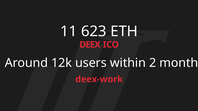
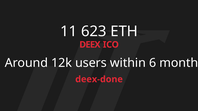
2: 2 -> 6 (153, 63)
deex-work: deex-work -> deex-done (99, 80)
